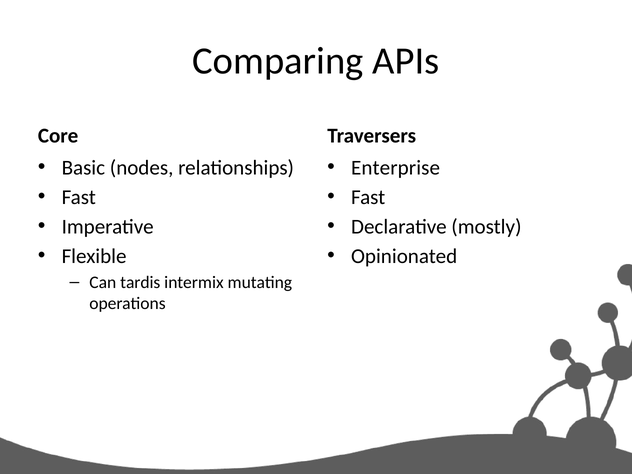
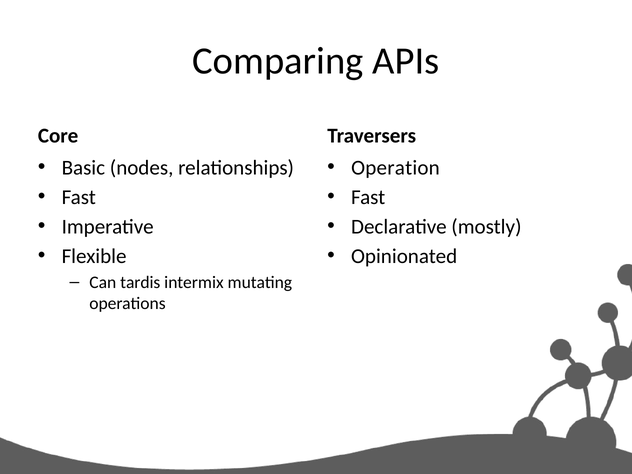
Enterprise: Enterprise -> Operation (395, 168)
